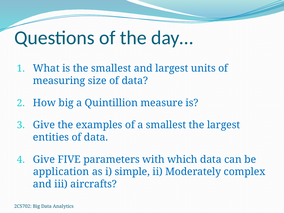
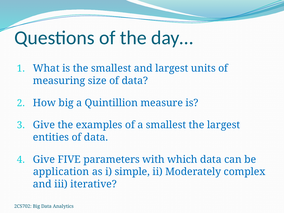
aircrafts: aircrafts -> iterative (94, 184)
